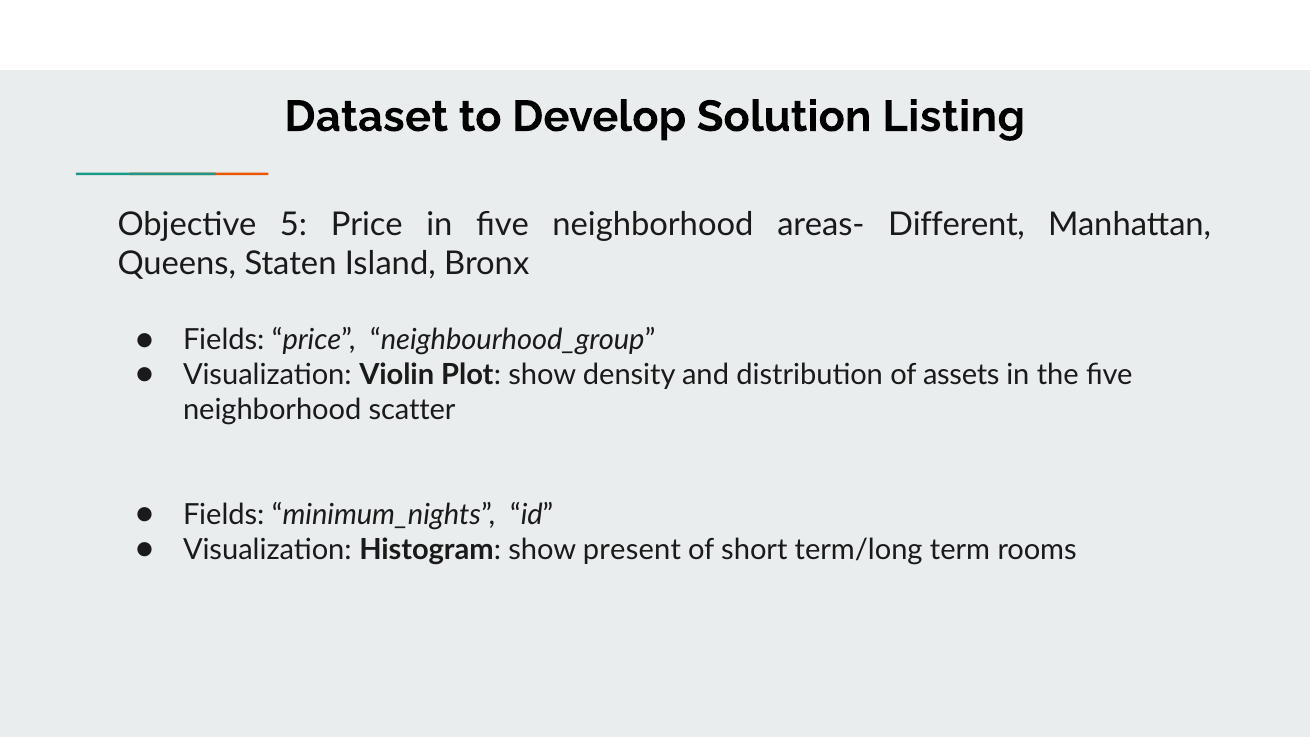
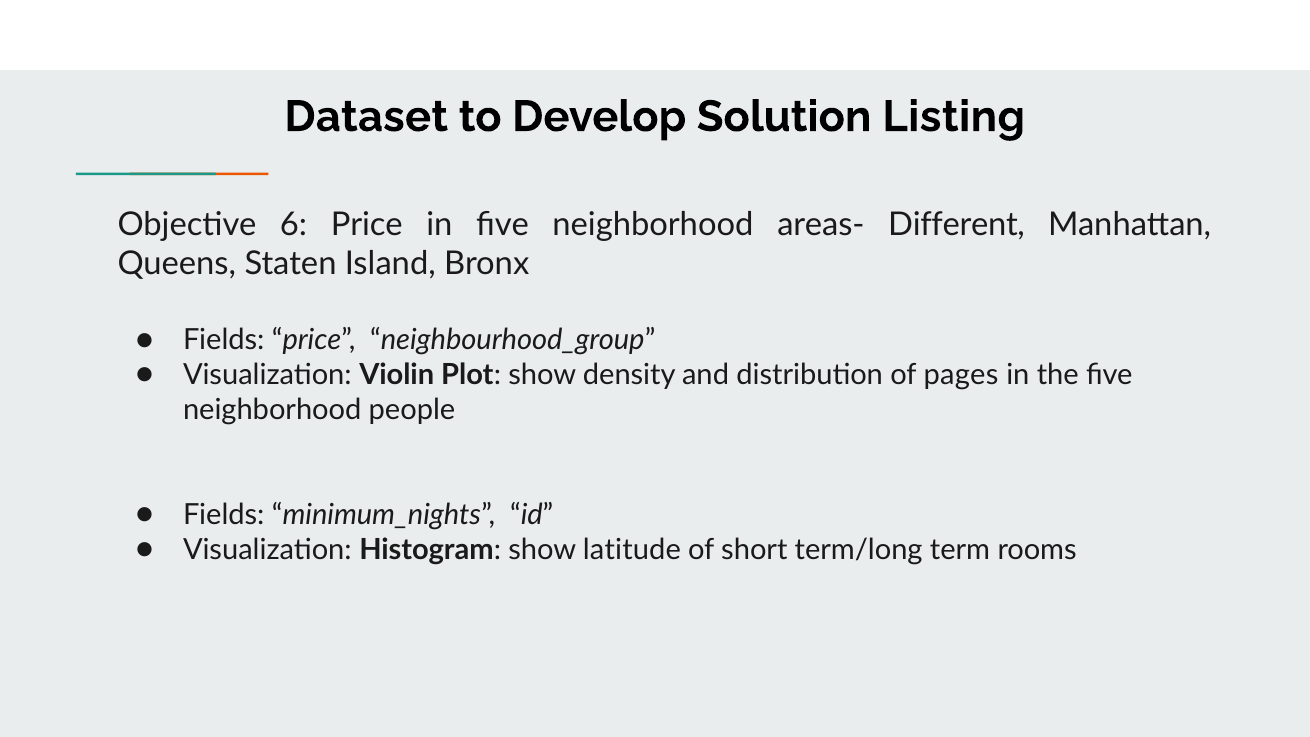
5: 5 -> 6 (294, 224)
assets: assets -> pages (961, 375)
scatter: scatter -> people (412, 410)
present: present -> latitude (632, 549)
